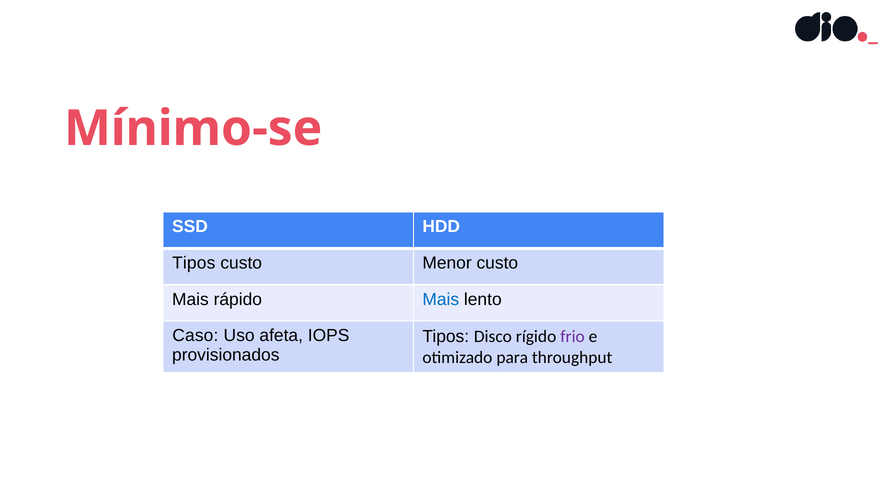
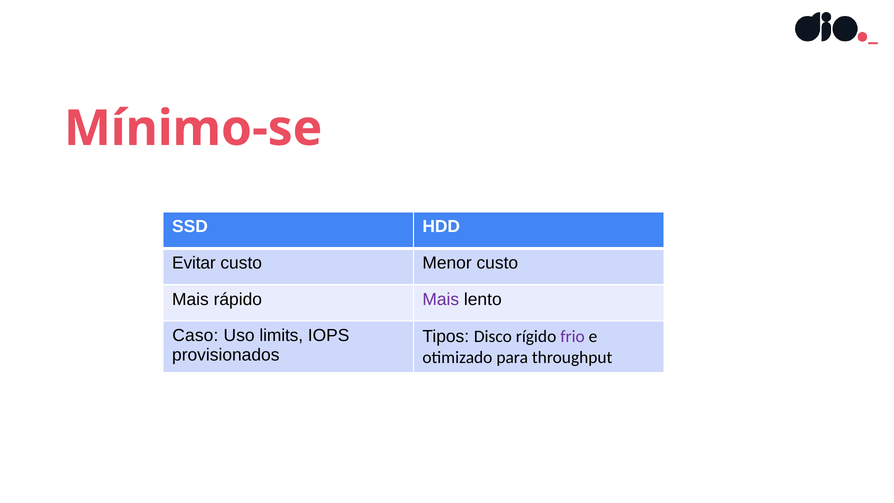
Tipos: Tipos -> Evitar (194, 263)
Mais colour: blue -> purple (441, 299)
afeta: afeta -> limits (281, 335)
